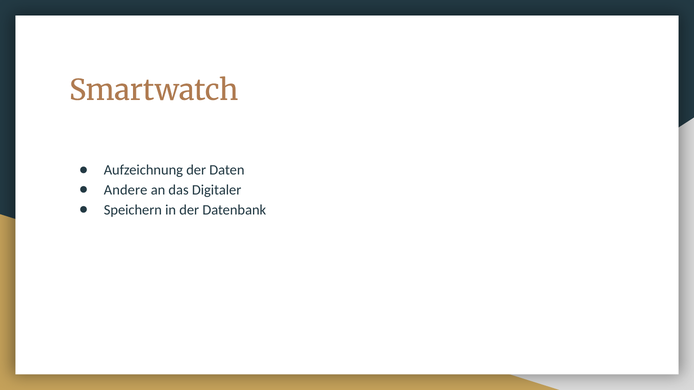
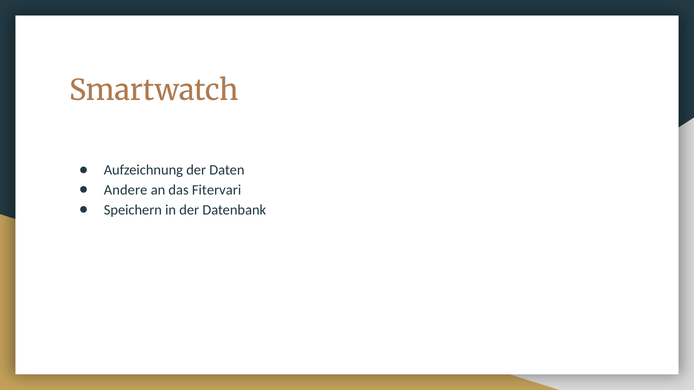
Digitaler: Digitaler -> Fitervari (217, 190)
